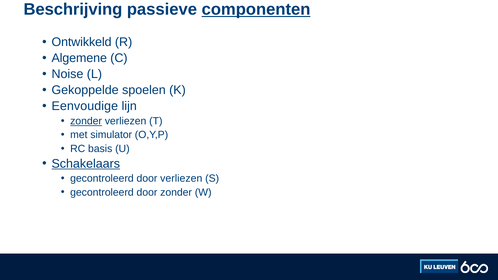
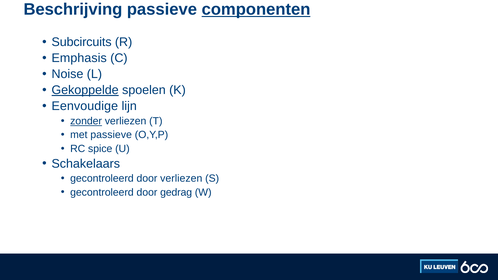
Ontwikkeld: Ontwikkeld -> Subcircuits (82, 42)
Algemene: Algemene -> Emphasis (79, 58)
Gekoppelde underline: none -> present (85, 90)
met simulator: simulator -> passieve (111, 135)
basis: basis -> spice (100, 149)
Schakelaars underline: present -> none (86, 164)
door zonder: zonder -> gedrag (176, 192)
